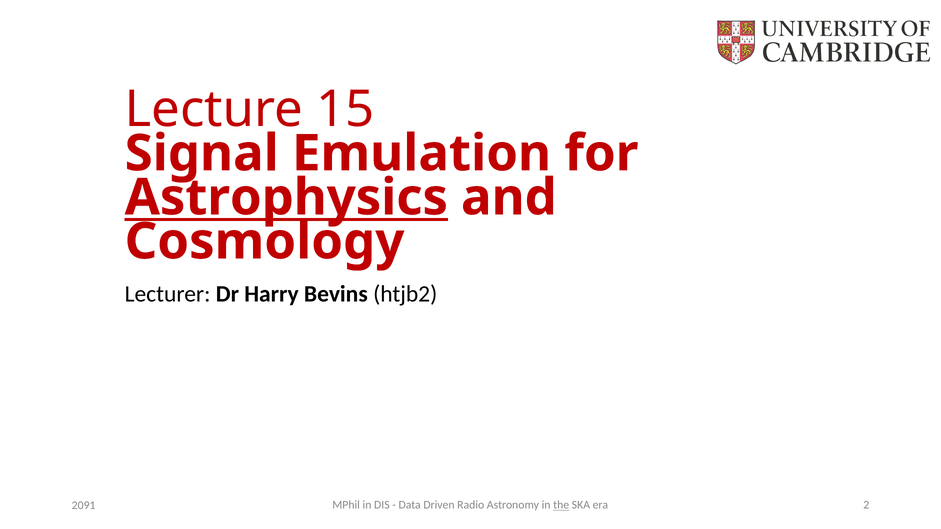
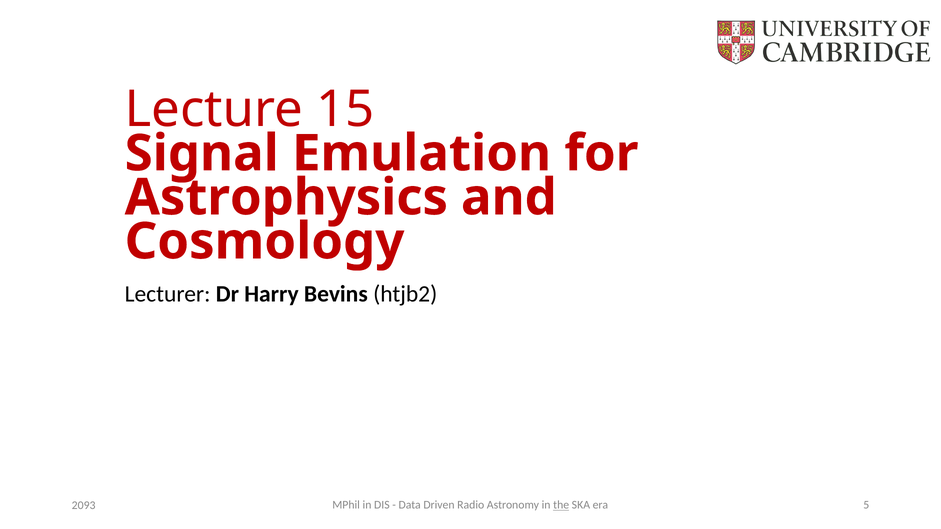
Astrophysics underline: present -> none (286, 198)
2: 2 -> 5 (866, 505)
2091: 2091 -> 2093 (84, 505)
